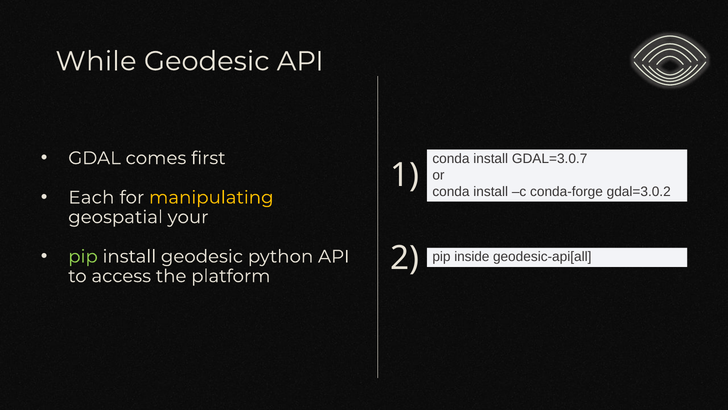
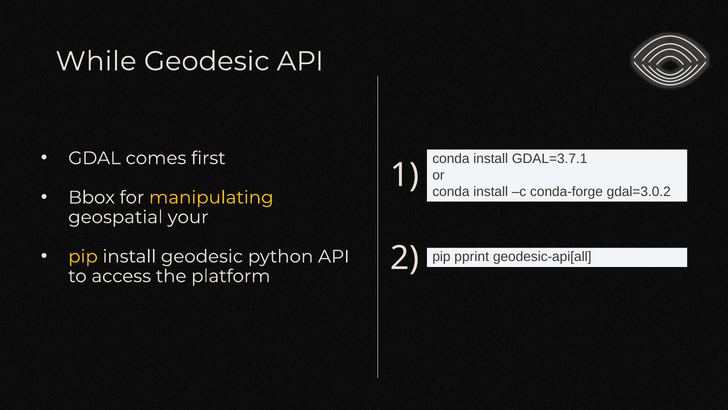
GDAL=3.0.7: GDAL=3.0.7 -> GDAL=3.7.1 (550, 159)
Each: Each -> Bbox (92, 197)
pip colour: light green -> yellow (83, 256)
inside: inside -> pprint (472, 257)
